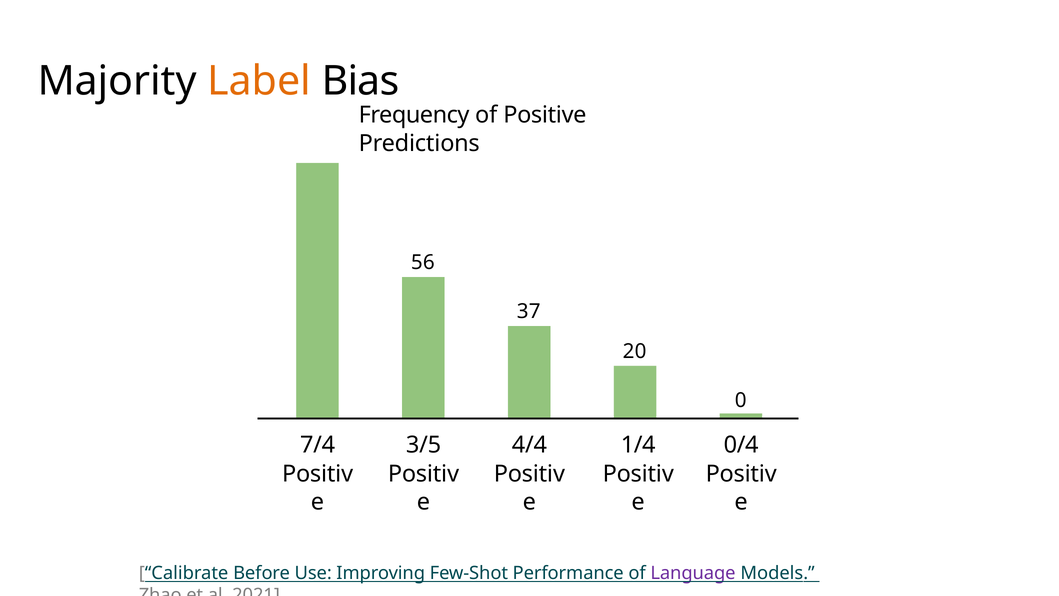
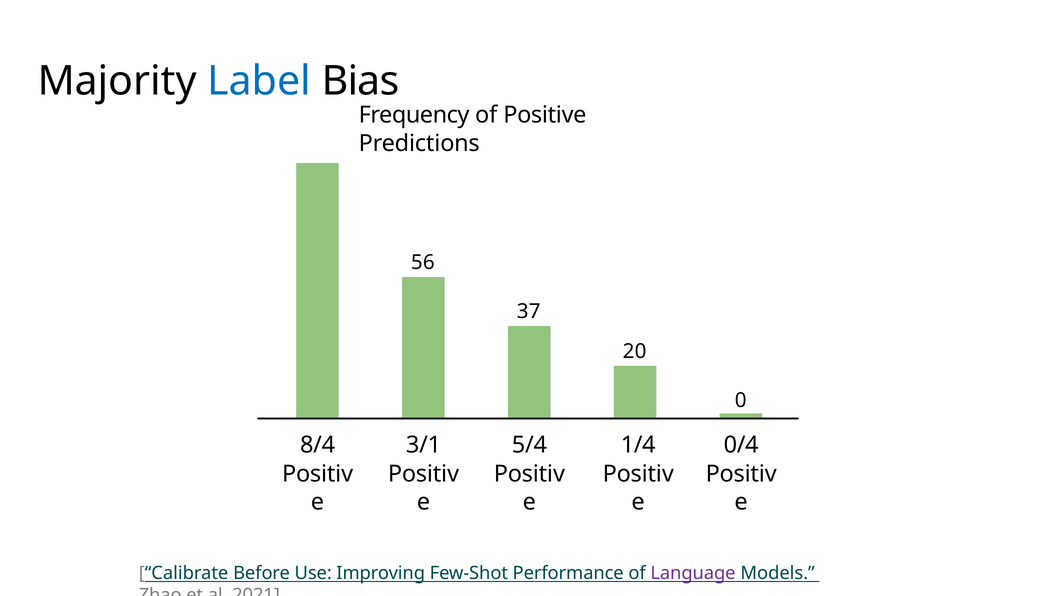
Label colour: orange -> blue (259, 81)
7/4: 7/4 -> 8/4 (318, 445)
3/5: 3/5 -> 3/1 (424, 445)
4/4: 4/4 -> 5/4 (529, 445)
